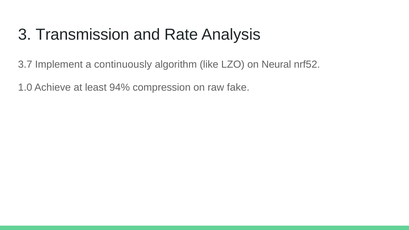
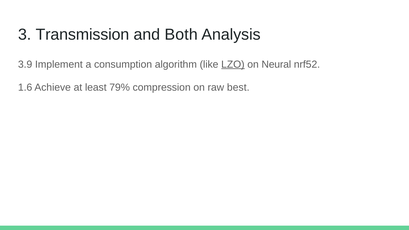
Rate: Rate -> Both (181, 35)
3.7: 3.7 -> 3.9 (25, 64)
continuously: continuously -> consumption (123, 64)
LZO underline: none -> present (233, 64)
1.0: 1.0 -> 1.6 (25, 88)
94%: 94% -> 79% (120, 88)
fake: fake -> best (238, 88)
